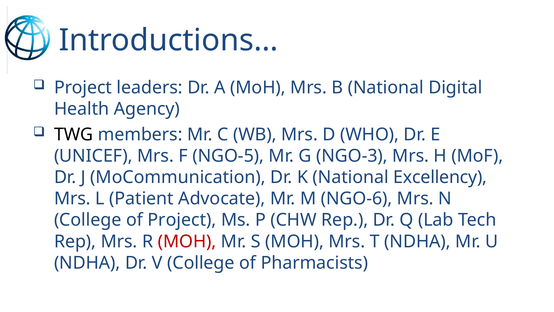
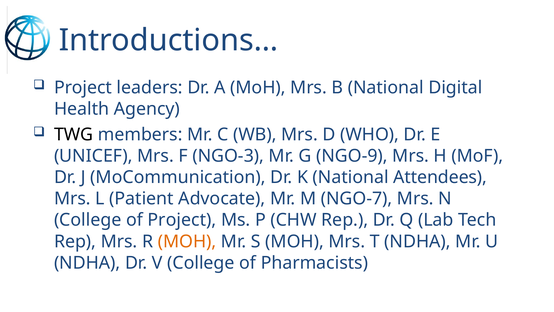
NGO-5: NGO-5 -> NGO-3 (228, 156)
NGO-3: NGO-3 -> NGO-9 (352, 156)
Excellency: Excellency -> Attendees (440, 177)
NGO-6: NGO-6 -> NGO-7 (357, 198)
MOH colour: red -> orange (187, 241)
